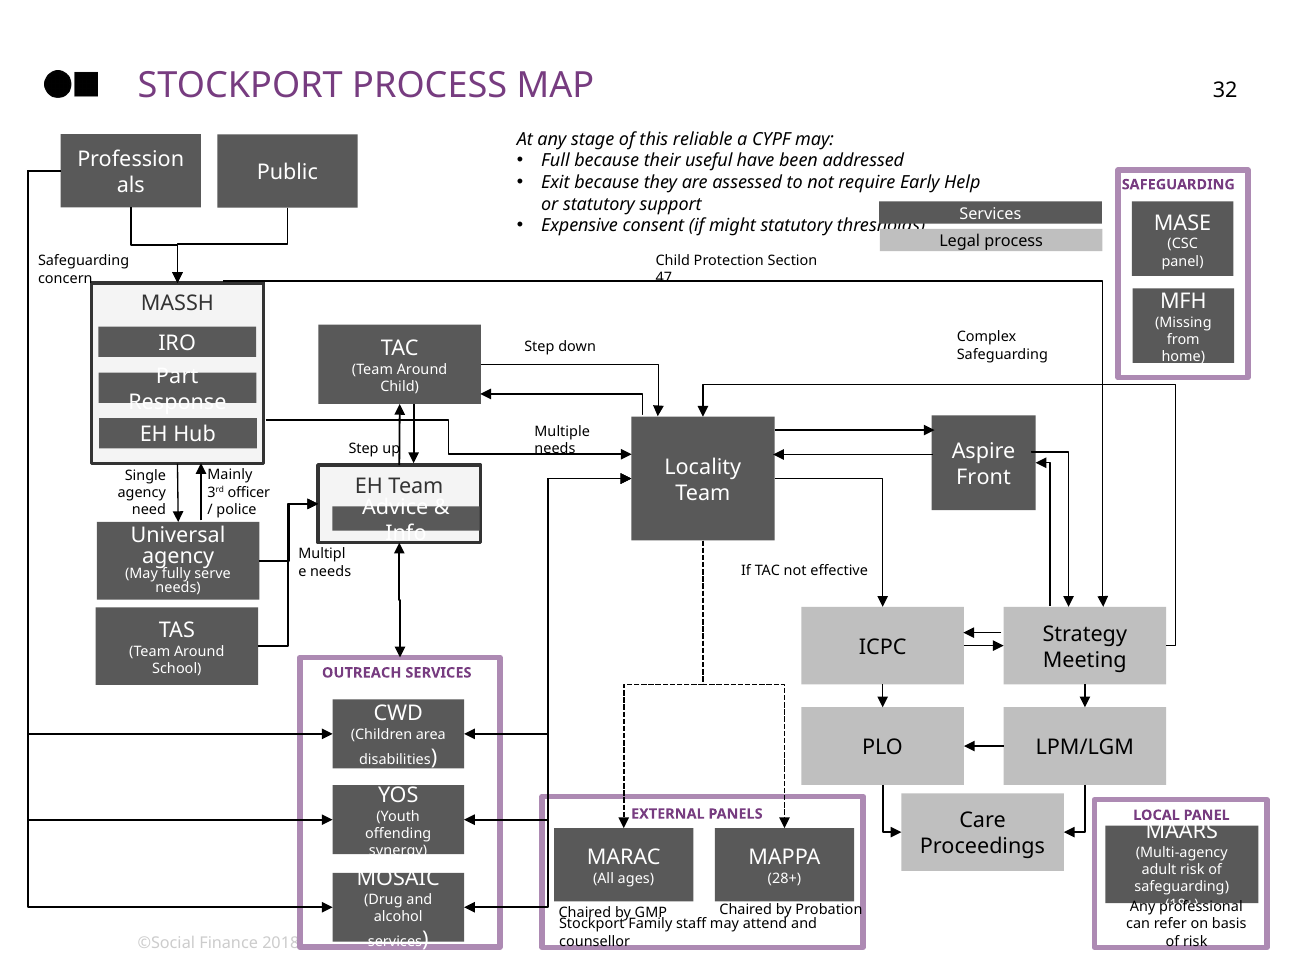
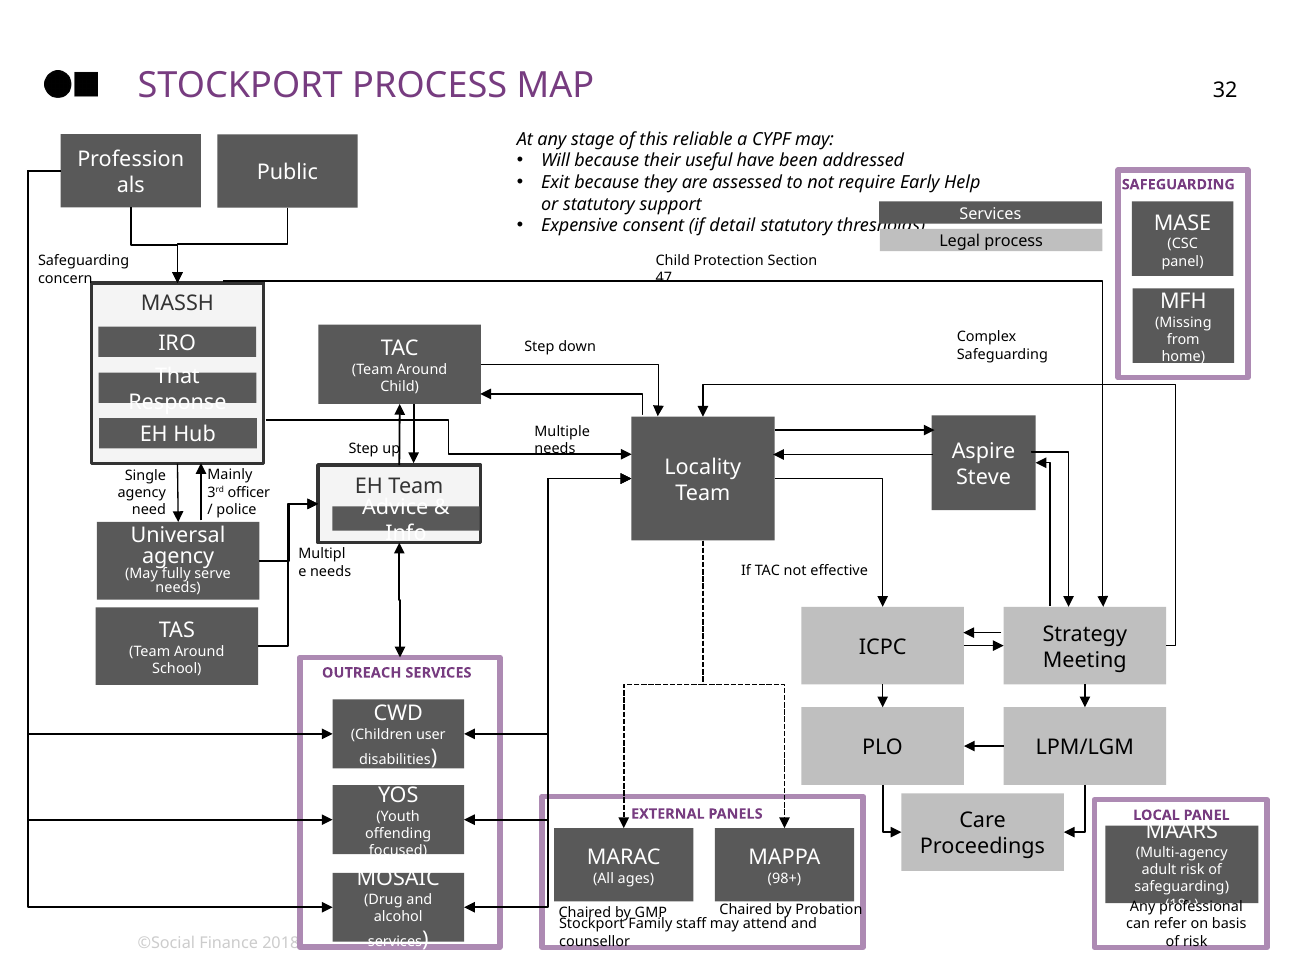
Full: Full -> Will (556, 161)
might: might -> detail (732, 226)
Part: Part -> That (177, 376)
Front: Front -> Steve (984, 477)
area: area -> user (431, 735)
synergy: synergy -> focused (398, 851)
28+: 28+ -> 98+ (784, 879)
